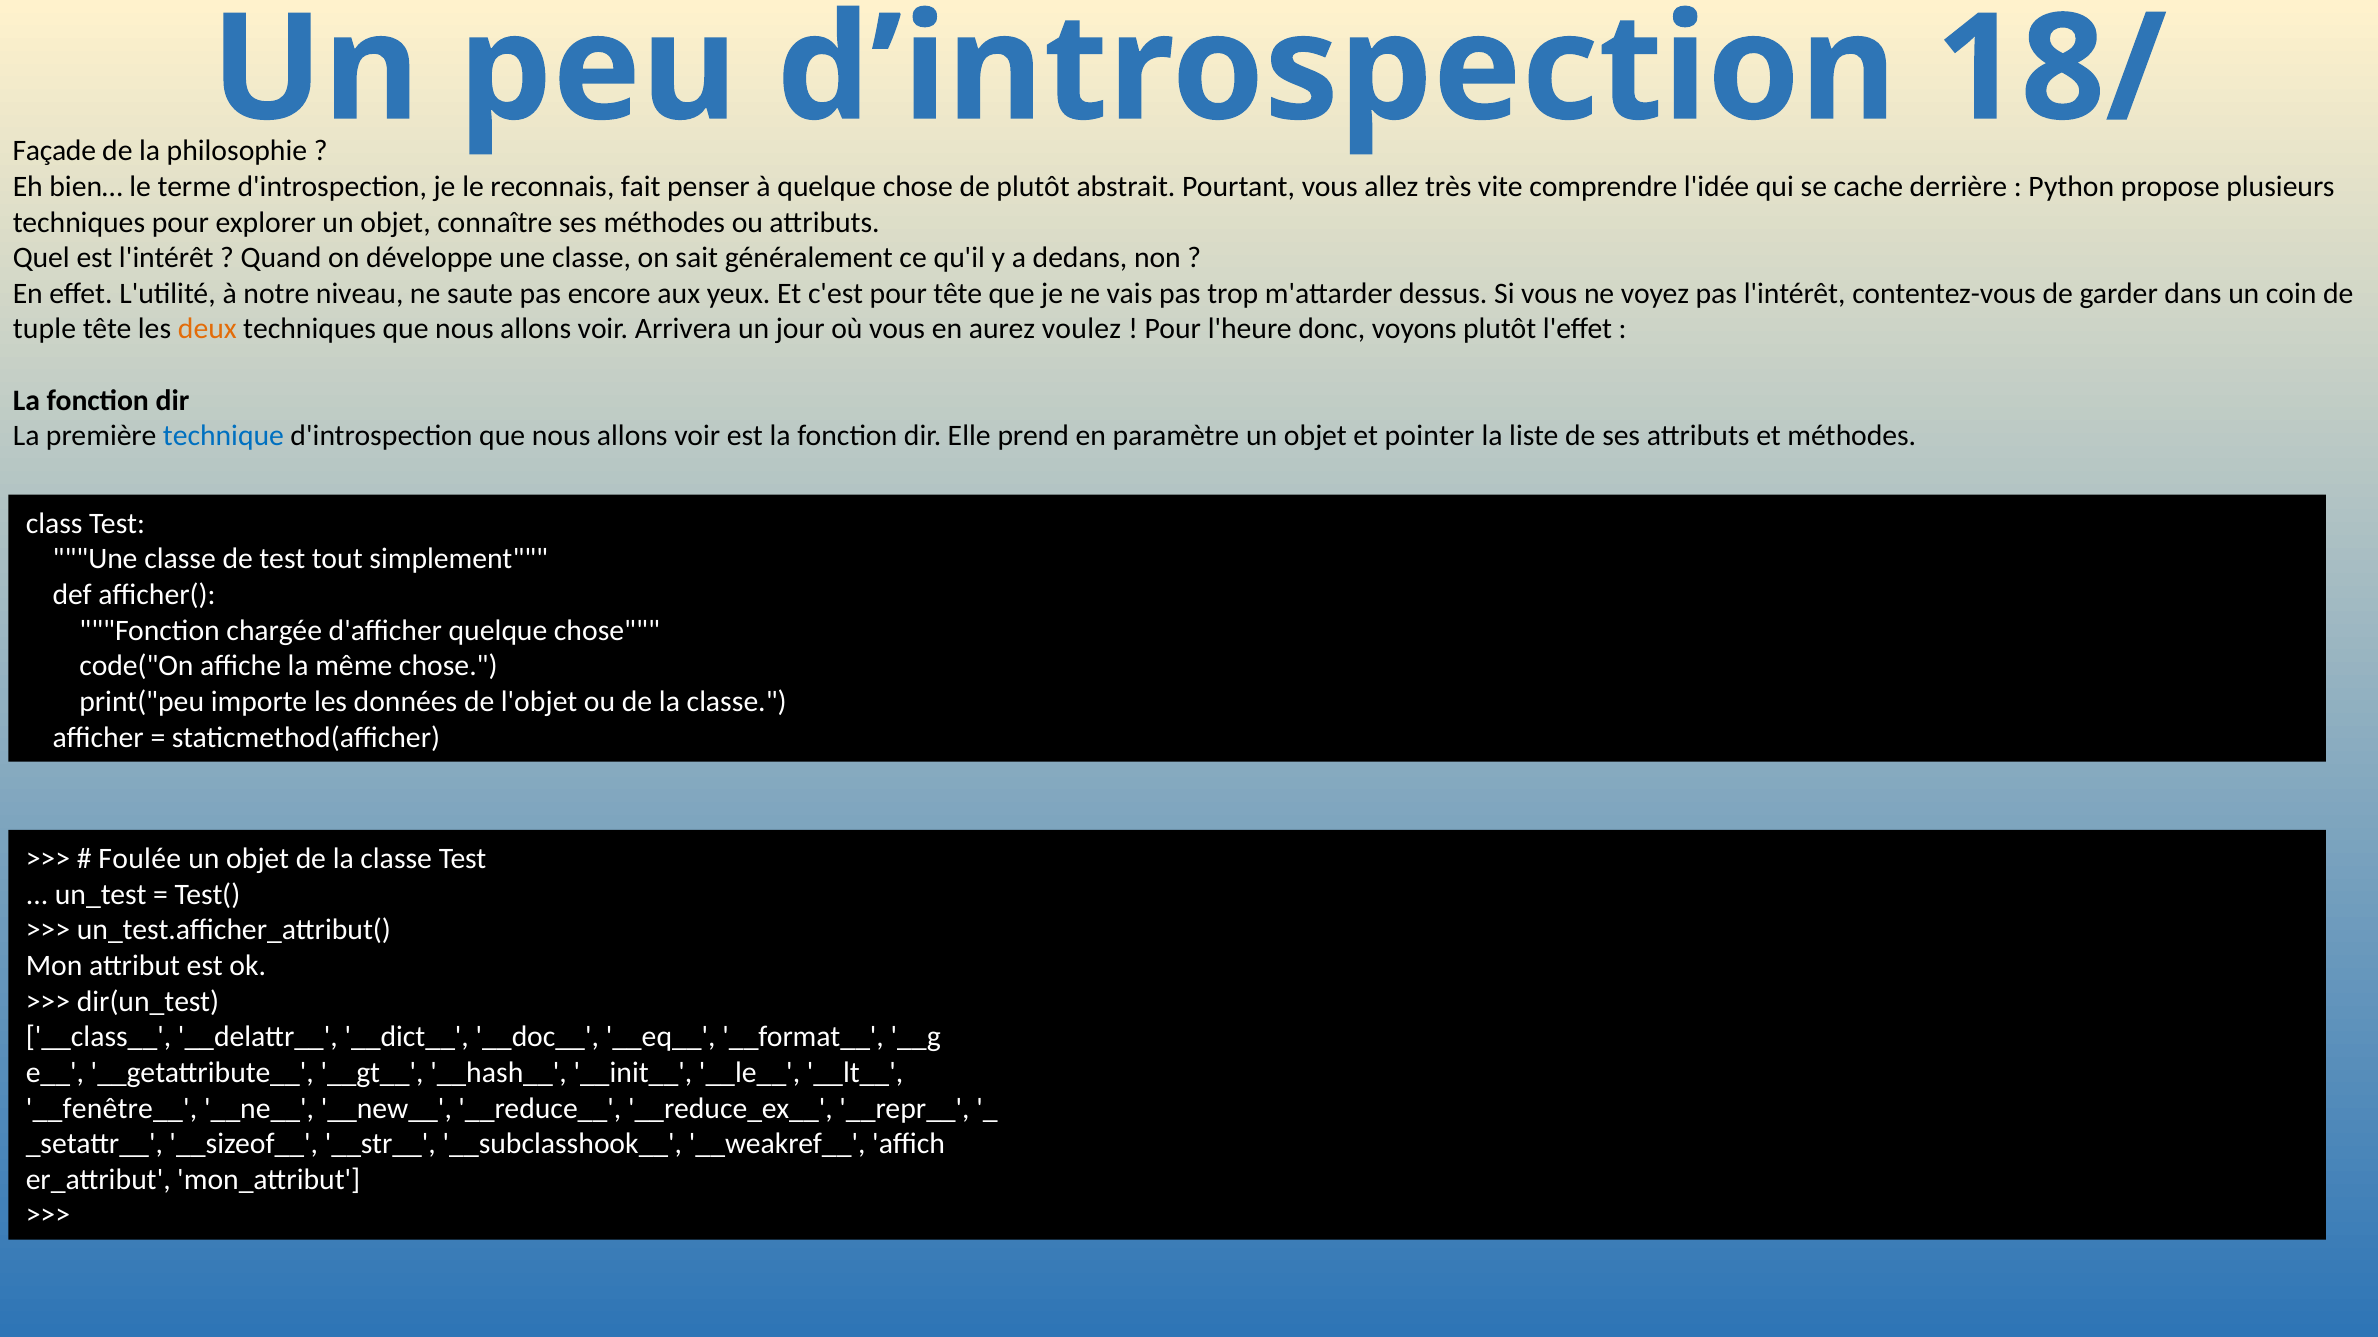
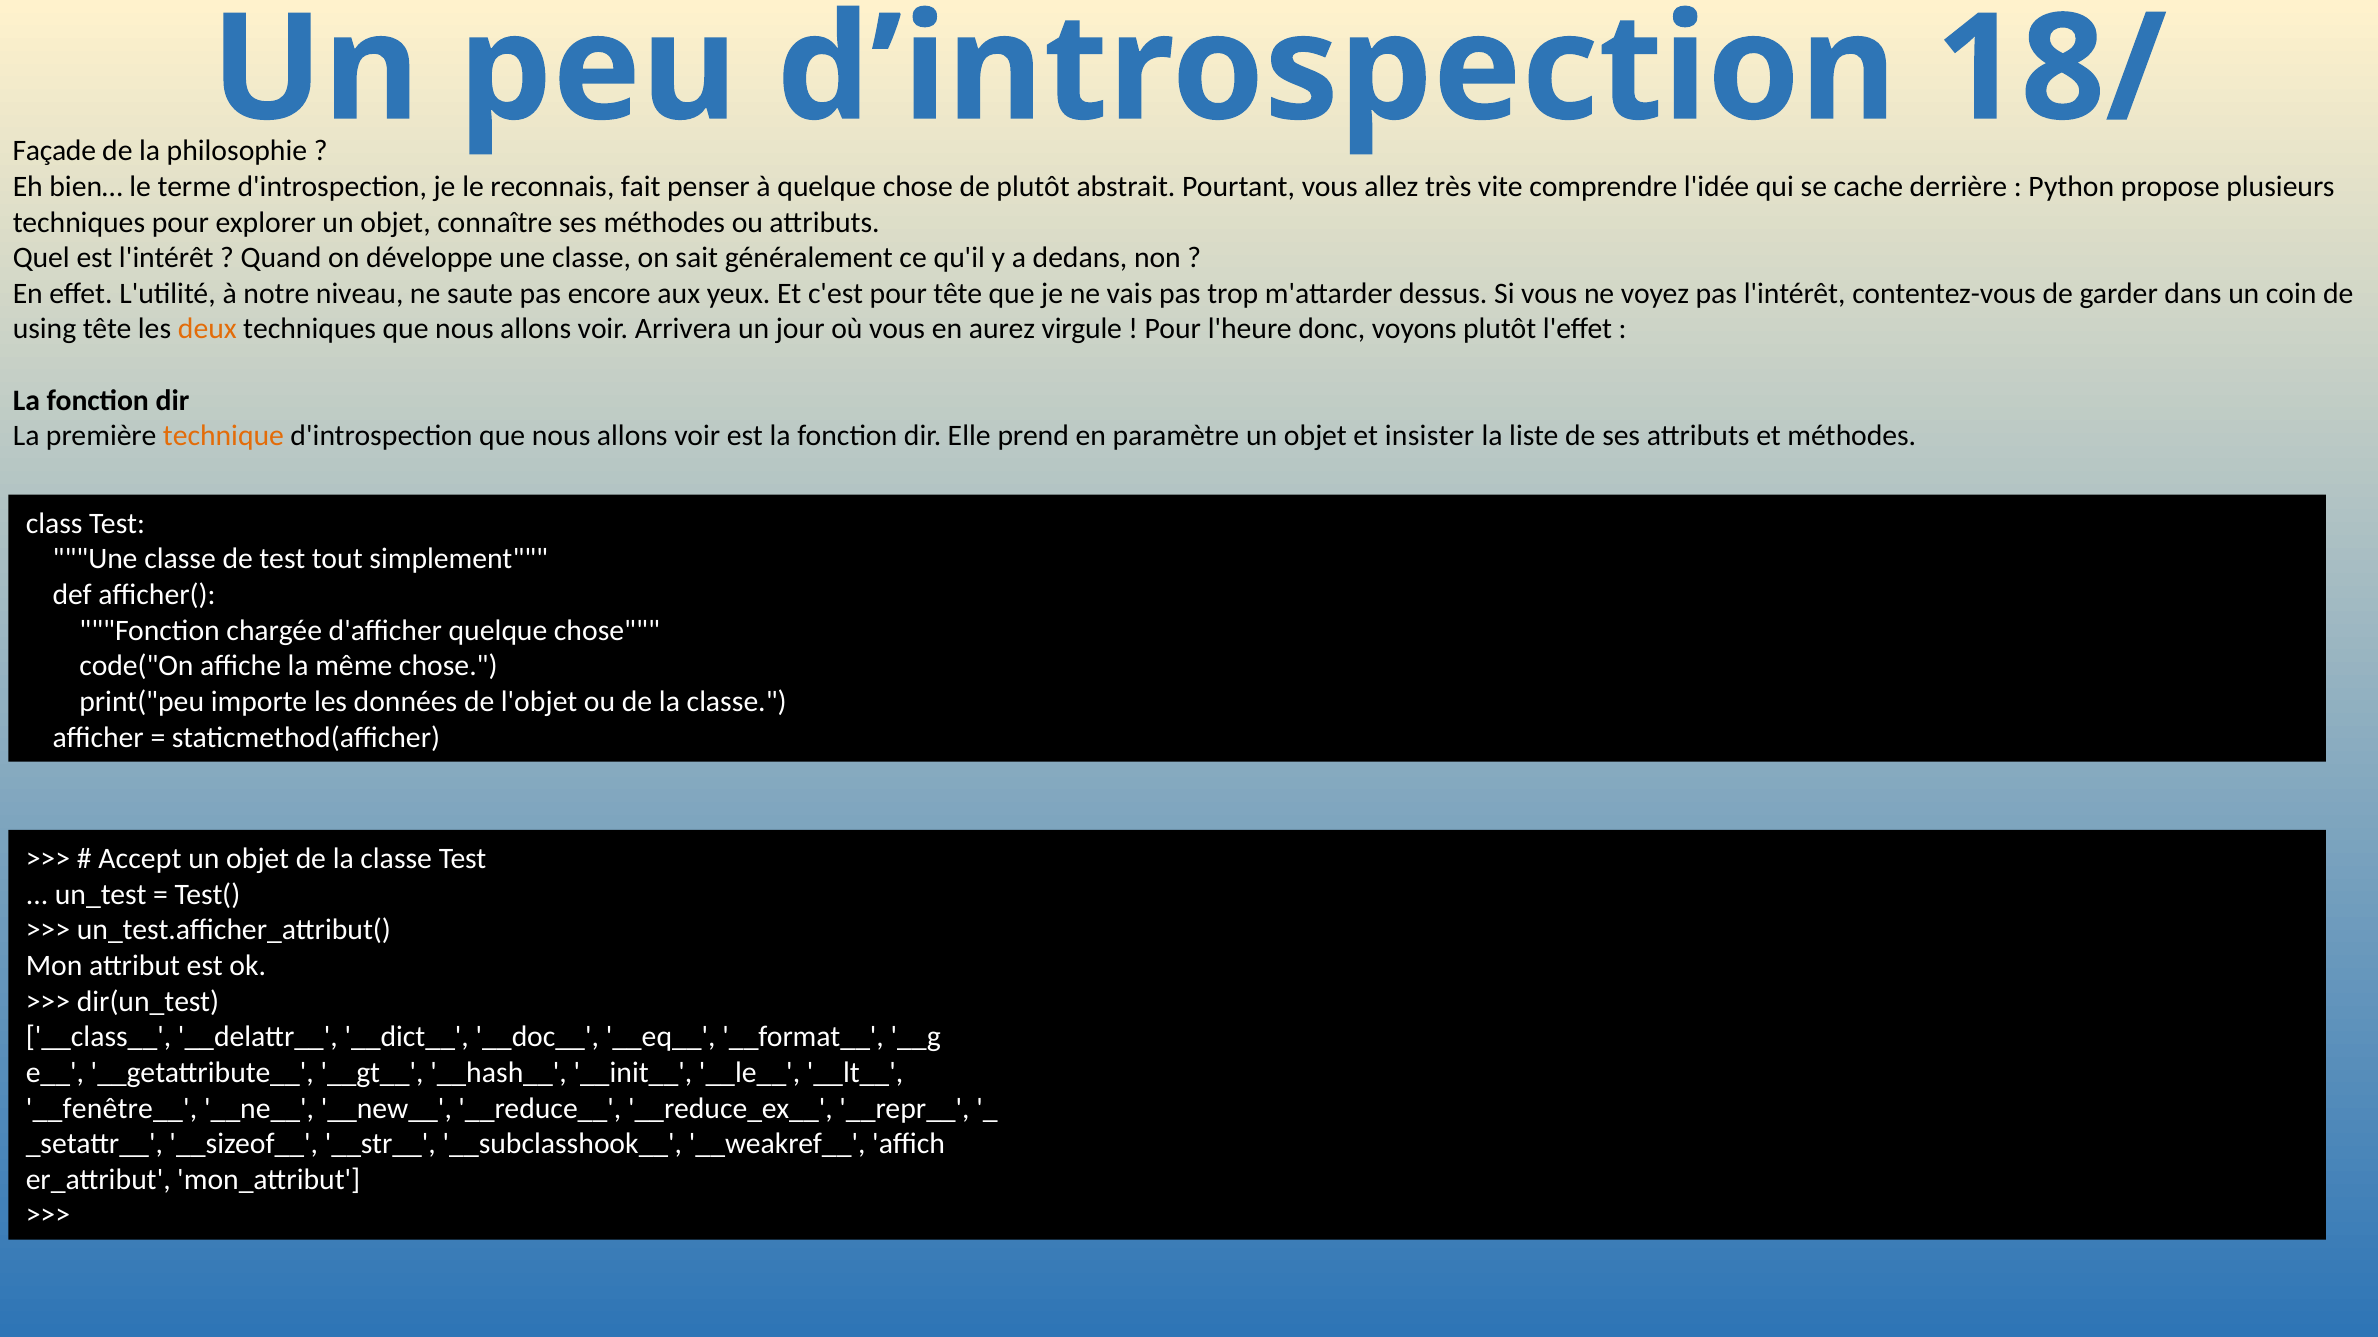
tuple: tuple -> using (45, 329)
voulez: voulez -> virgule (1082, 329)
technique colour: blue -> orange (223, 436)
pointer: pointer -> insister (1430, 436)
Foulée: Foulée -> Accept (140, 859)
